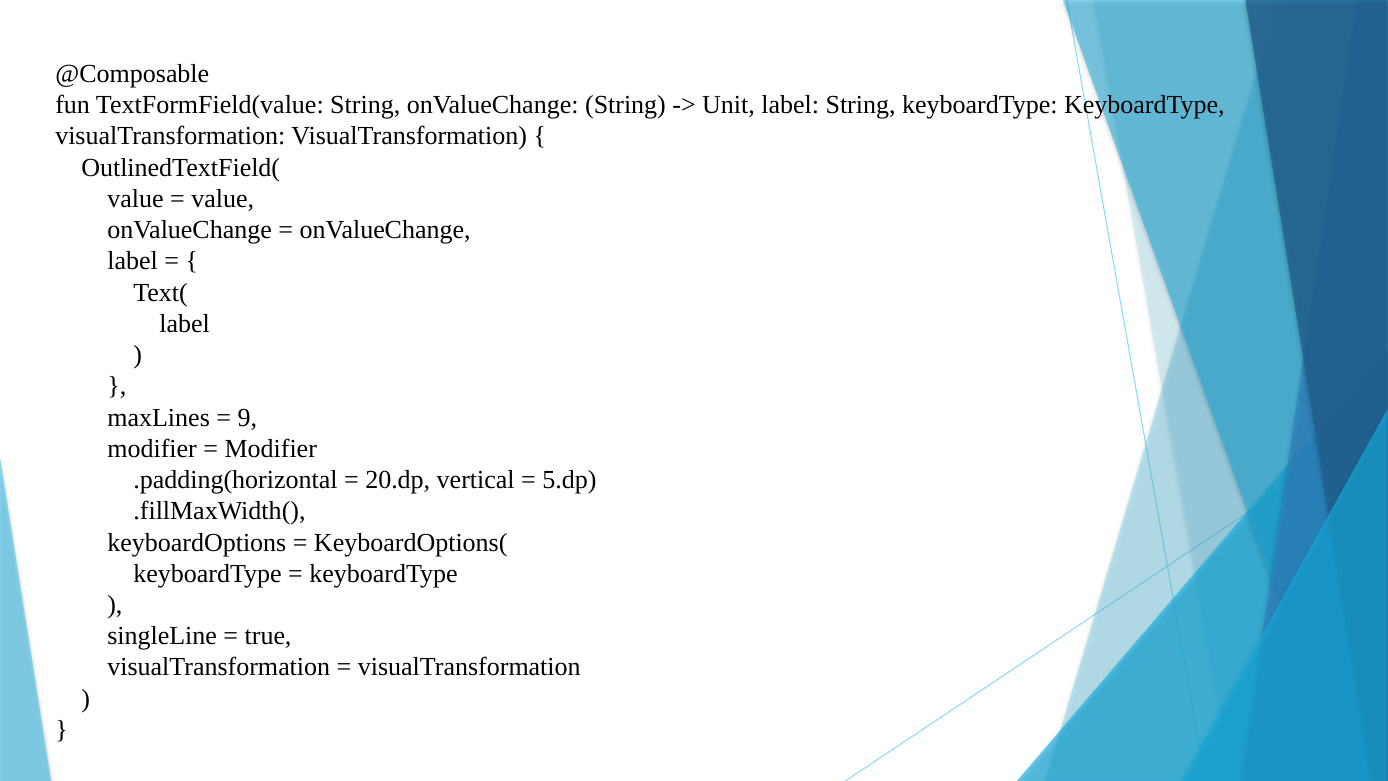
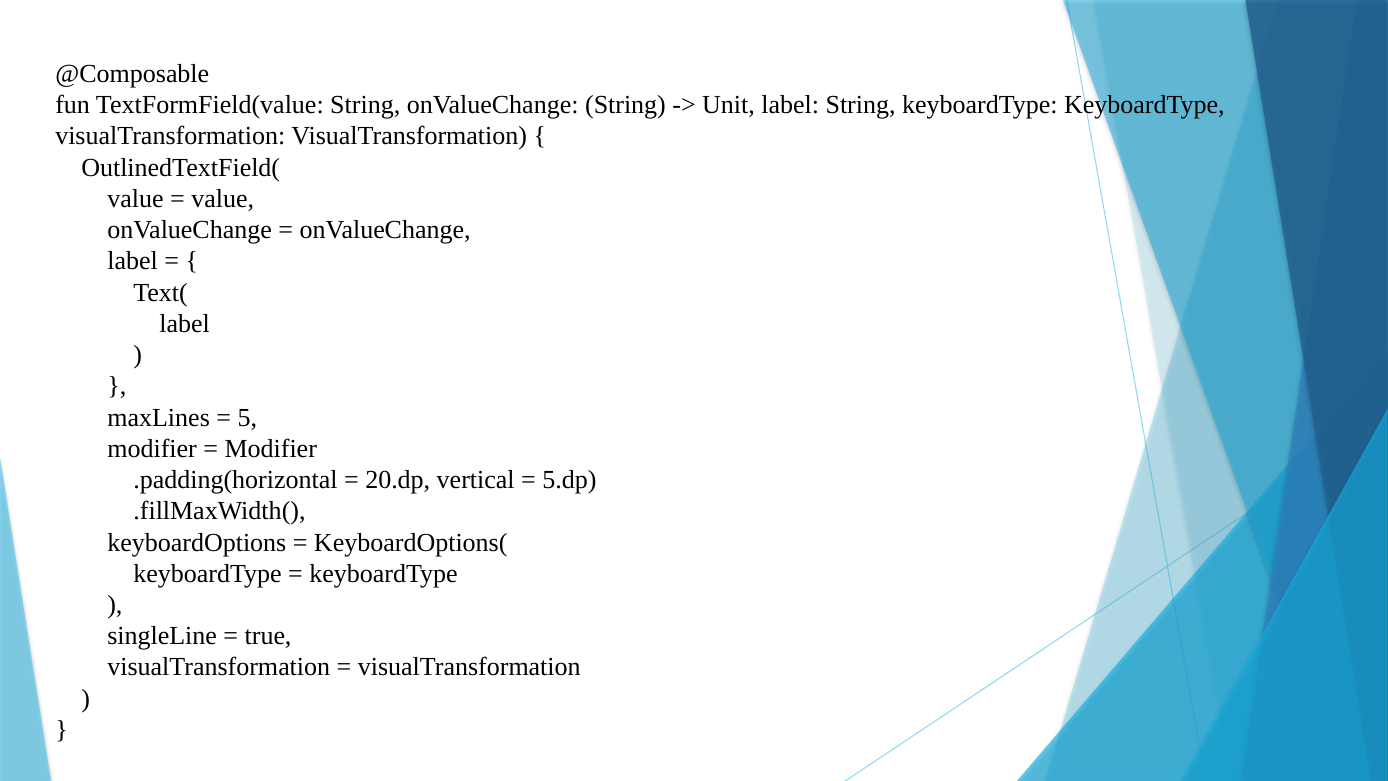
9: 9 -> 5 (247, 417)
